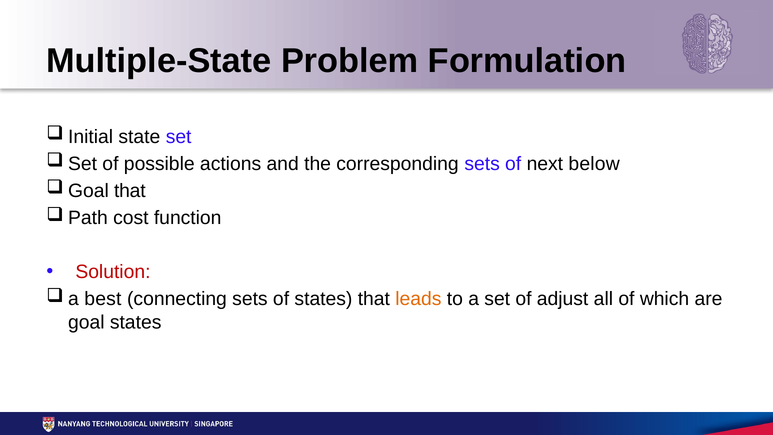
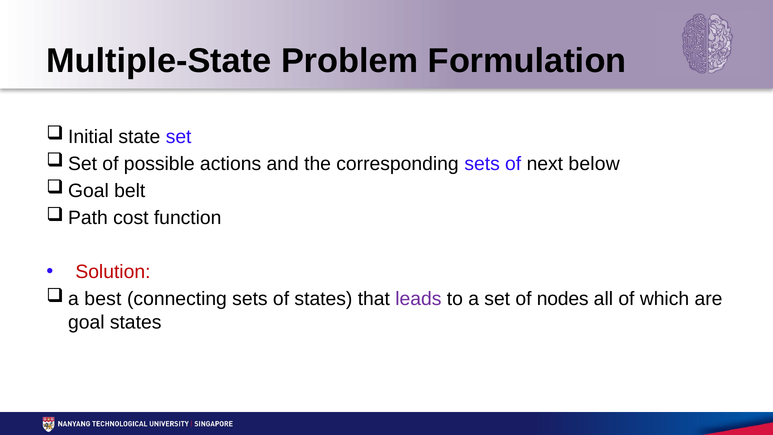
that: that -> belt (130, 191)
leads colour: orange -> purple (418, 299)
adjust: adjust -> nodes (563, 299)
